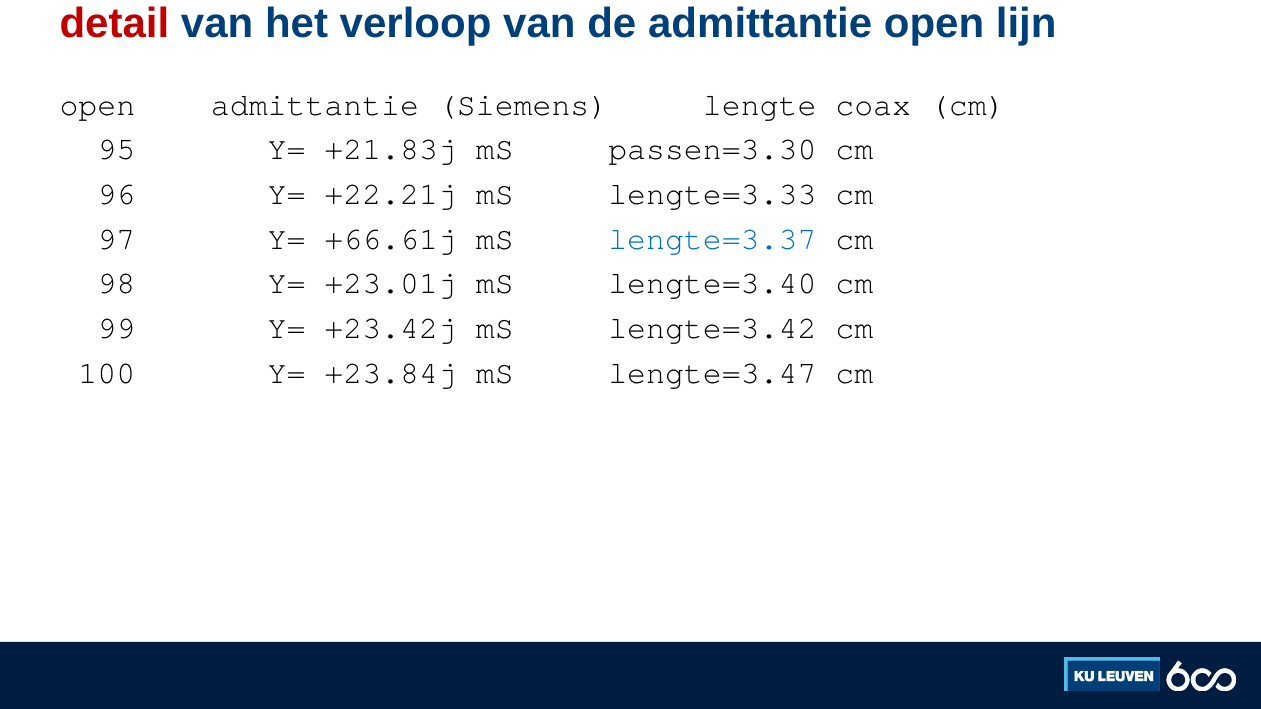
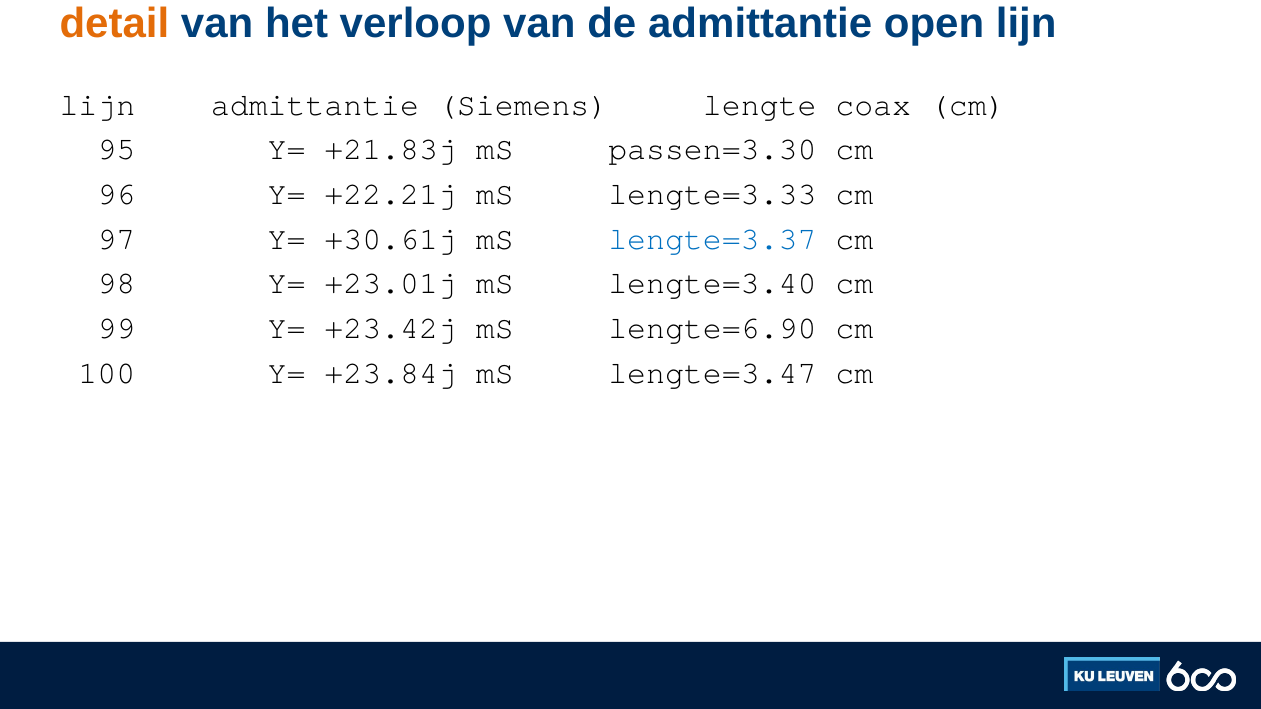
detail colour: red -> orange (114, 24)
open: open -> lijn (97, 105)
+66.61j: +66.61j -> +30.61j (391, 239)
lengte=3.42: lengte=3.42 -> lengte=6.90 (712, 328)
